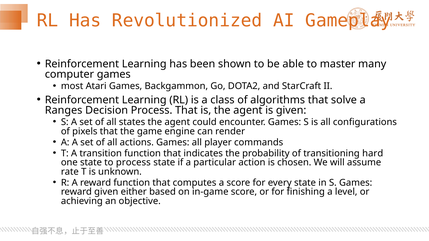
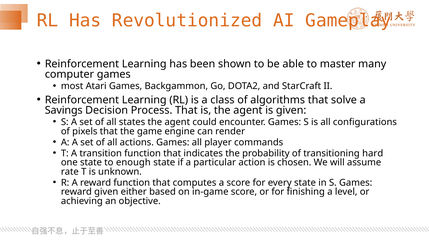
Ranges: Ranges -> Savings (64, 110)
to process: process -> enough (133, 163)
